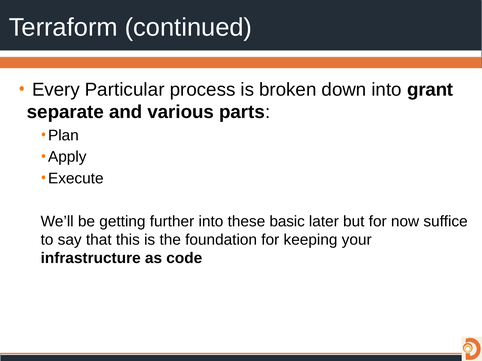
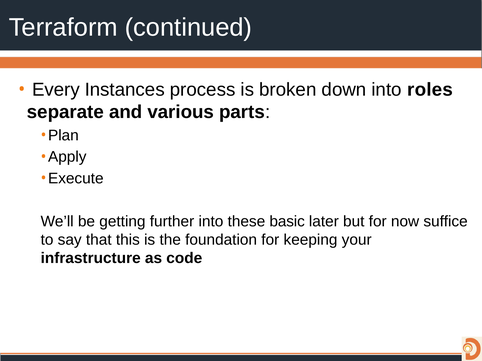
Particular: Particular -> Instances (125, 90)
grant: grant -> roles (430, 90)
